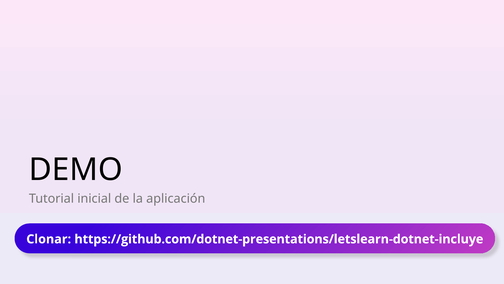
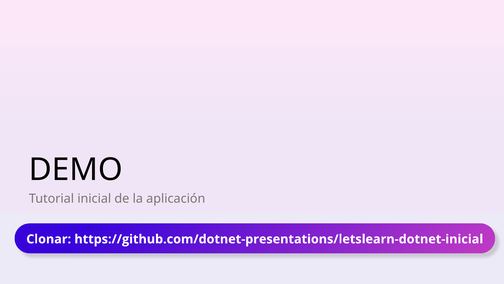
https://github.com/dotnet-presentations/letslearn-dotnet-incluye: https://github.com/dotnet-presentations/letslearn-dotnet-incluye -> https://github.com/dotnet-presentations/letslearn-dotnet-inicial (279, 239)
